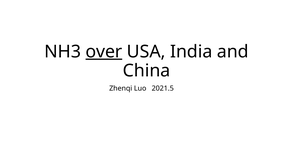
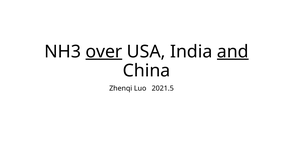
and underline: none -> present (233, 52)
